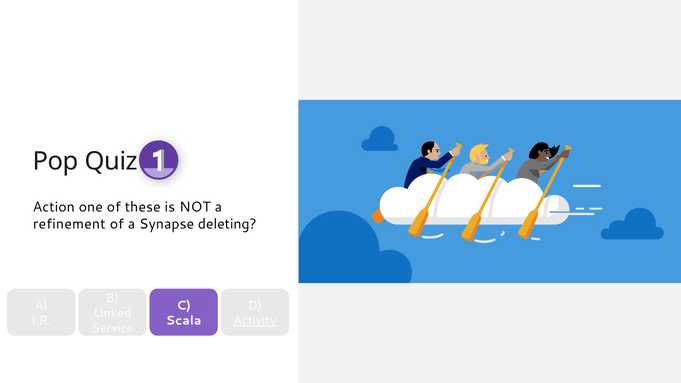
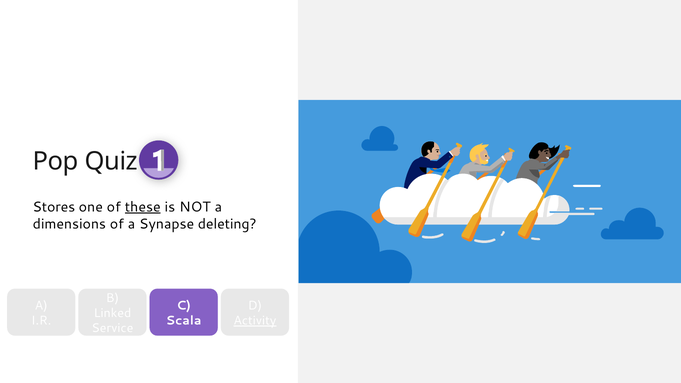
Action: Action -> Stores (54, 207)
these underline: none -> present (143, 207)
refinement: refinement -> dimensions (69, 224)
